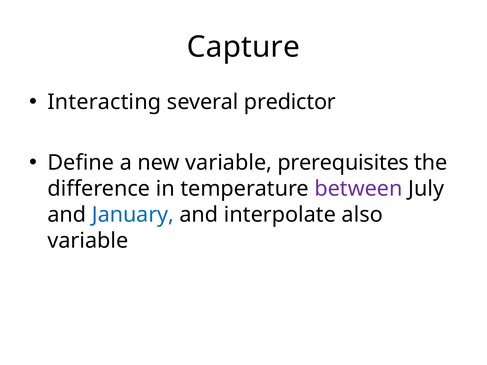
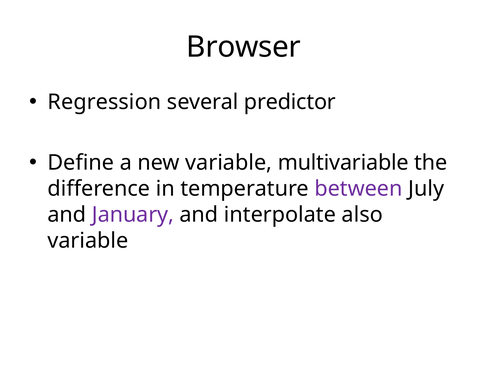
Capture: Capture -> Browser (244, 47)
Interacting: Interacting -> Regression (104, 102)
prerequisites: prerequisites -> multivariable (343, 163)
January colour: blue -> purple (133, 215)
